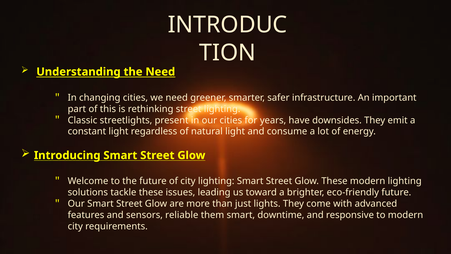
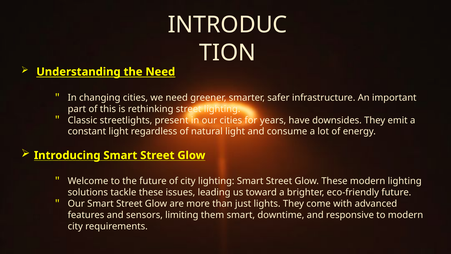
reliable: reliable -> limiting (182, 215)
